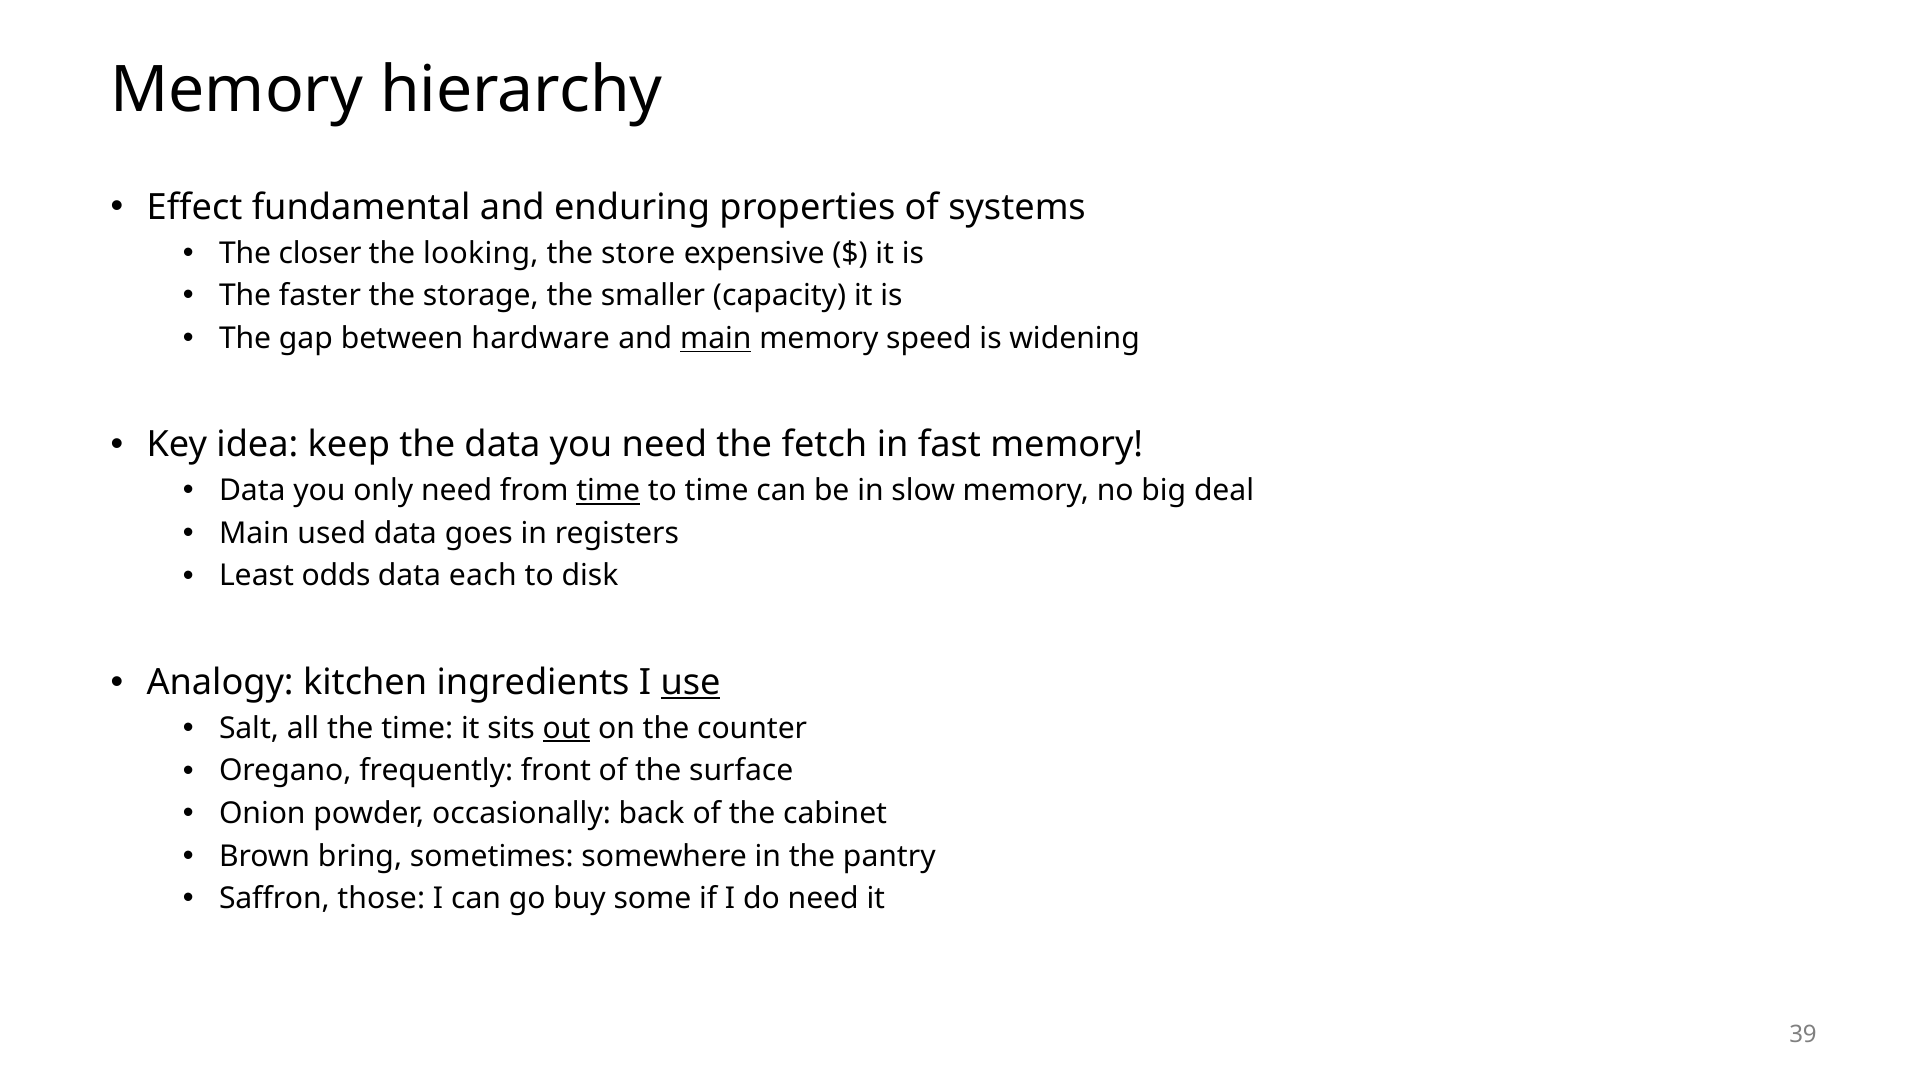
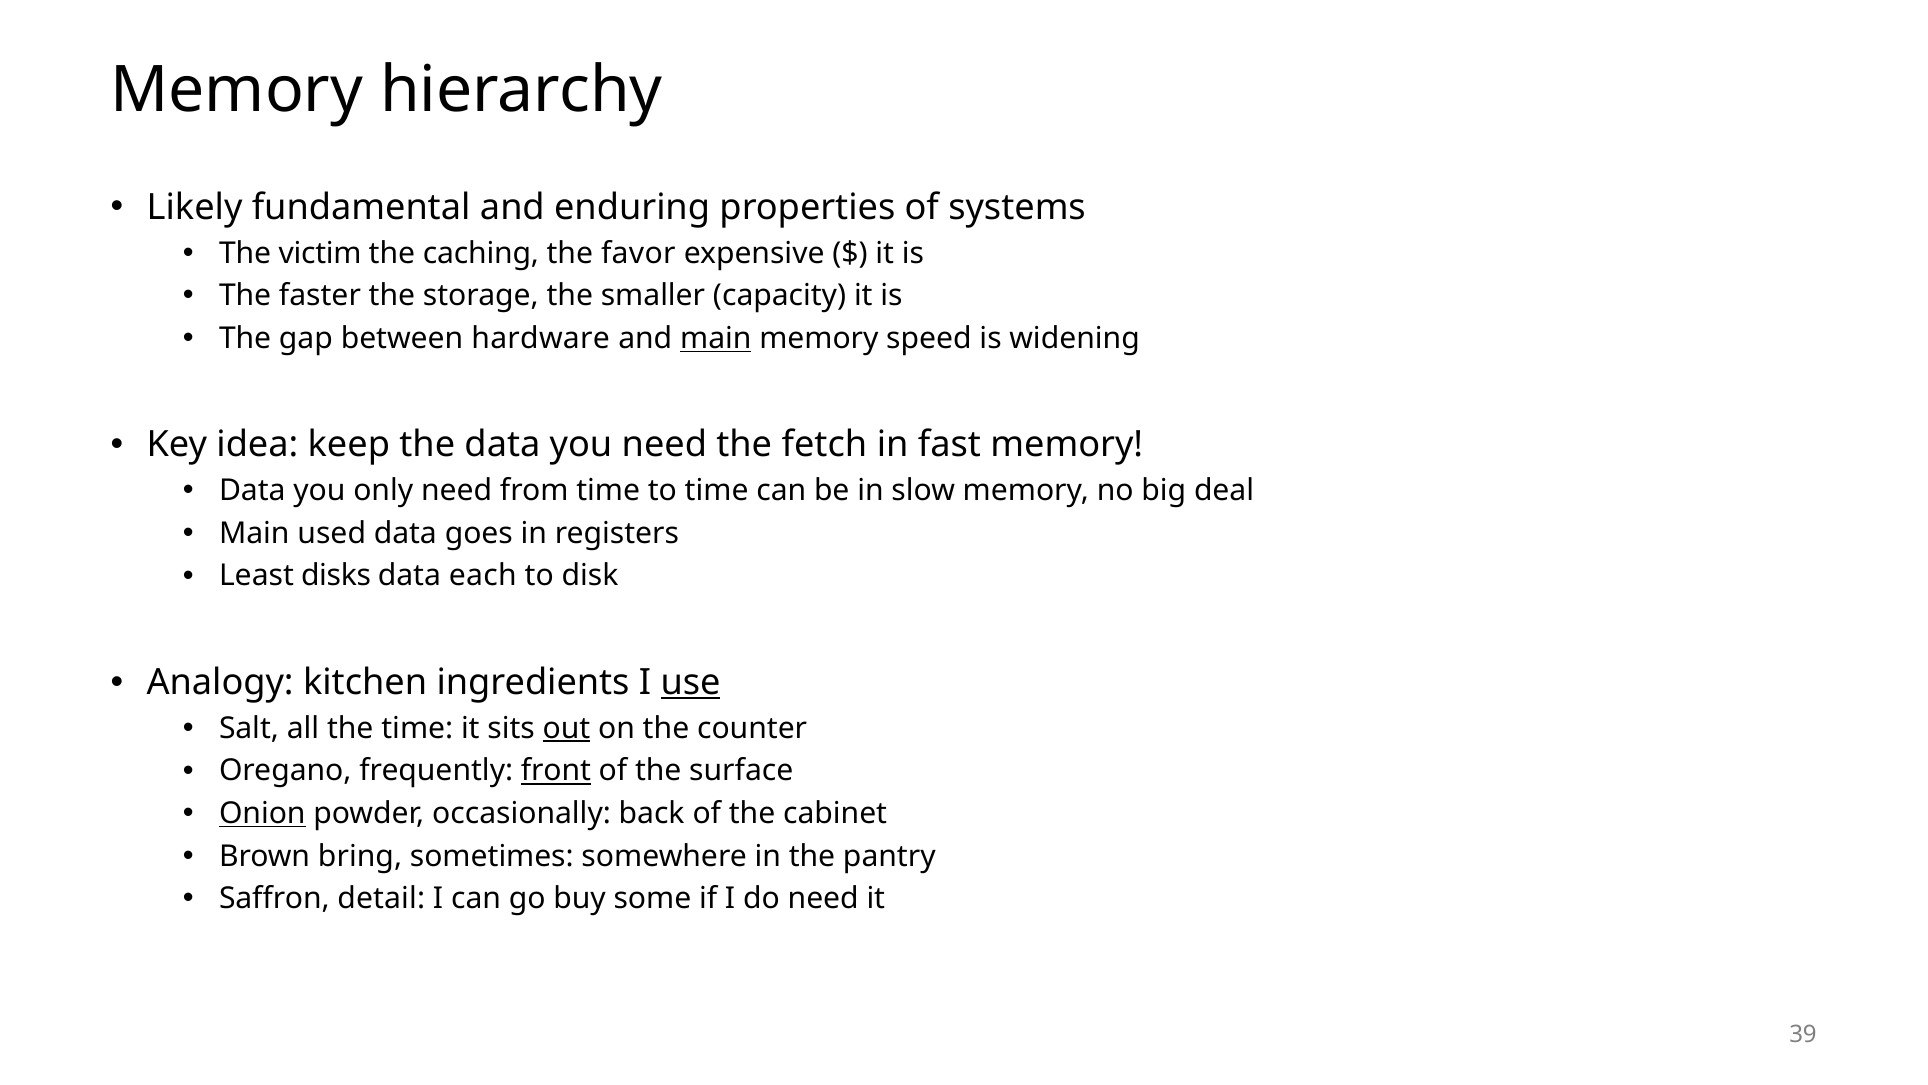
Effect: Effect -> Likely (195, 207)
closer: closer -> victim (320, 253)
looking: looking -> caching (481, 253)
store: store -> favor (638, 253)
time underline: present -> none (608, 491)
odds: odds -> disks (336, 576)
front underline: none -> present (556, 771)
Onion underline: none -> present (262, 813)
those: those -> detail (381, 898)
